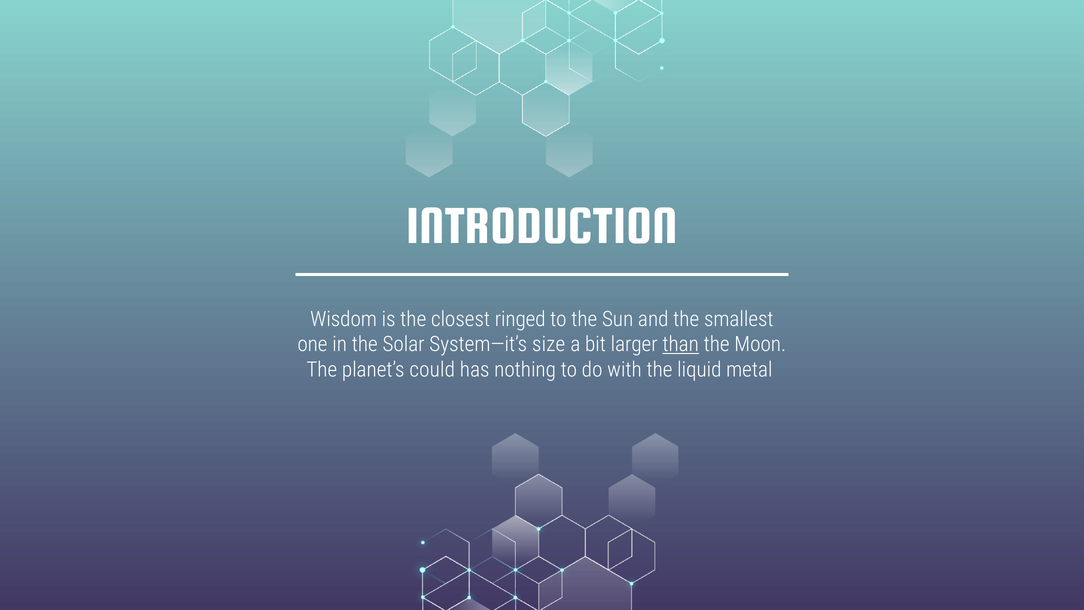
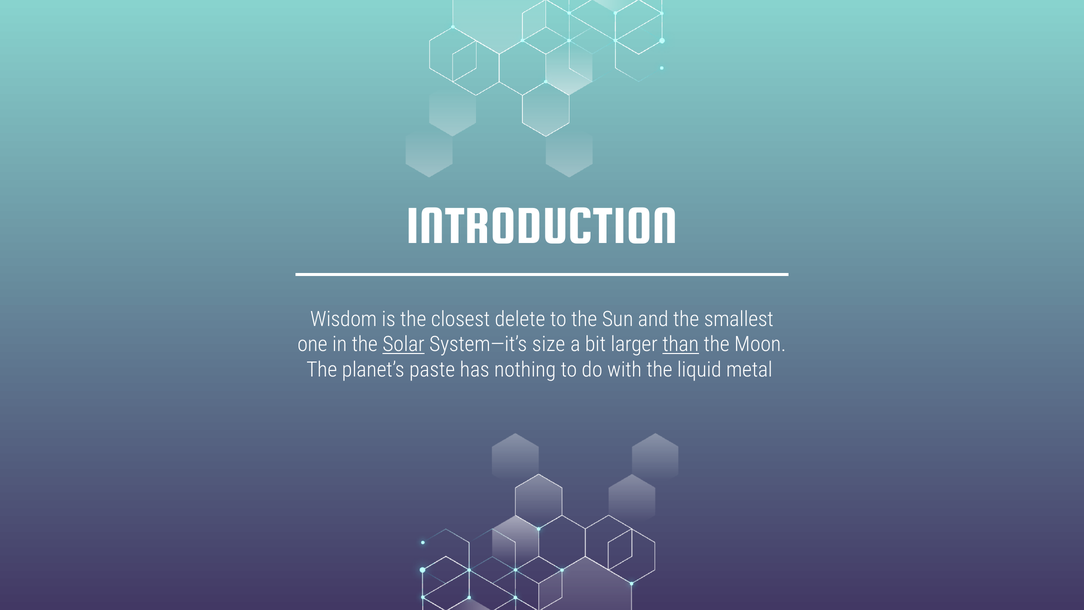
ringed: ringed -> delete (520, 319)
Solar underline: none -> present (404, 344)
could: could -> paste (432, 370)
